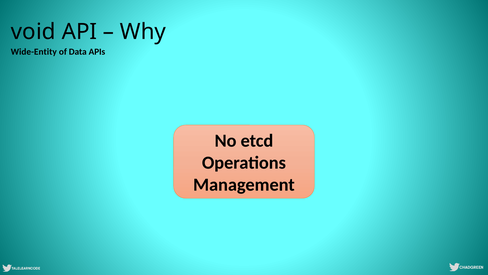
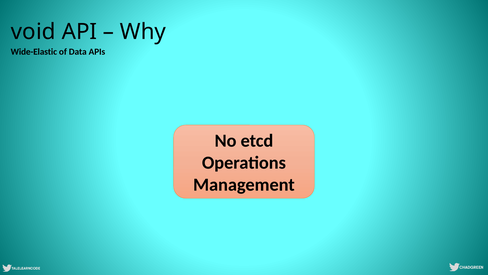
Wide-Entity: Wide-Entity -> Wide-Elastic (34, 52)
